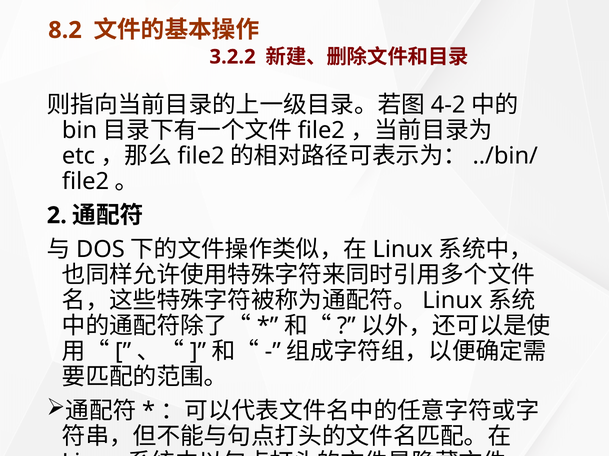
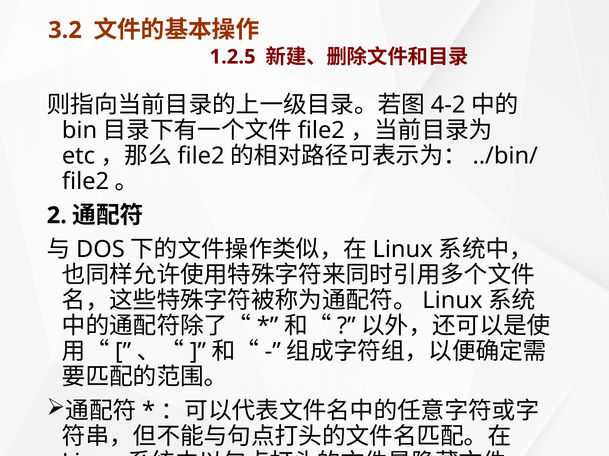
8.2: 8.2 -> 3.2 (65, 30)
3.2.2: 3.2.2 -> 1.2.5 (233, 57)
